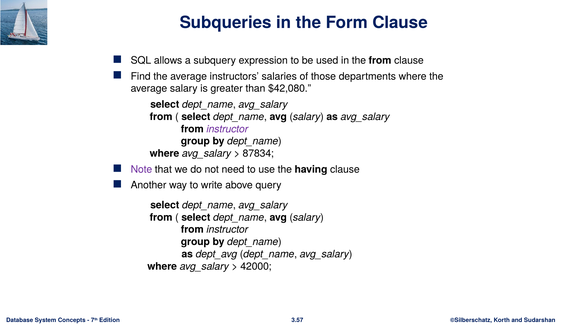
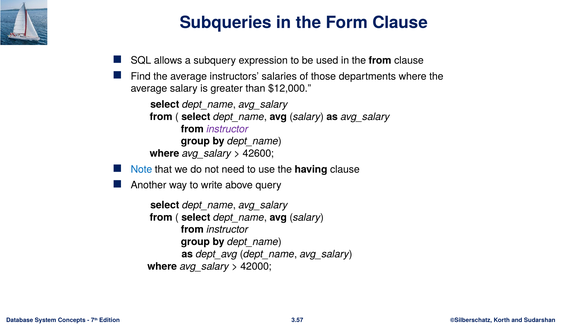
$42,080: $42,080 -> $12,000 (290, 89)
87834: 87834 -> 42600 (258, 154)
Note colour: purple -> blue (141, 169)
